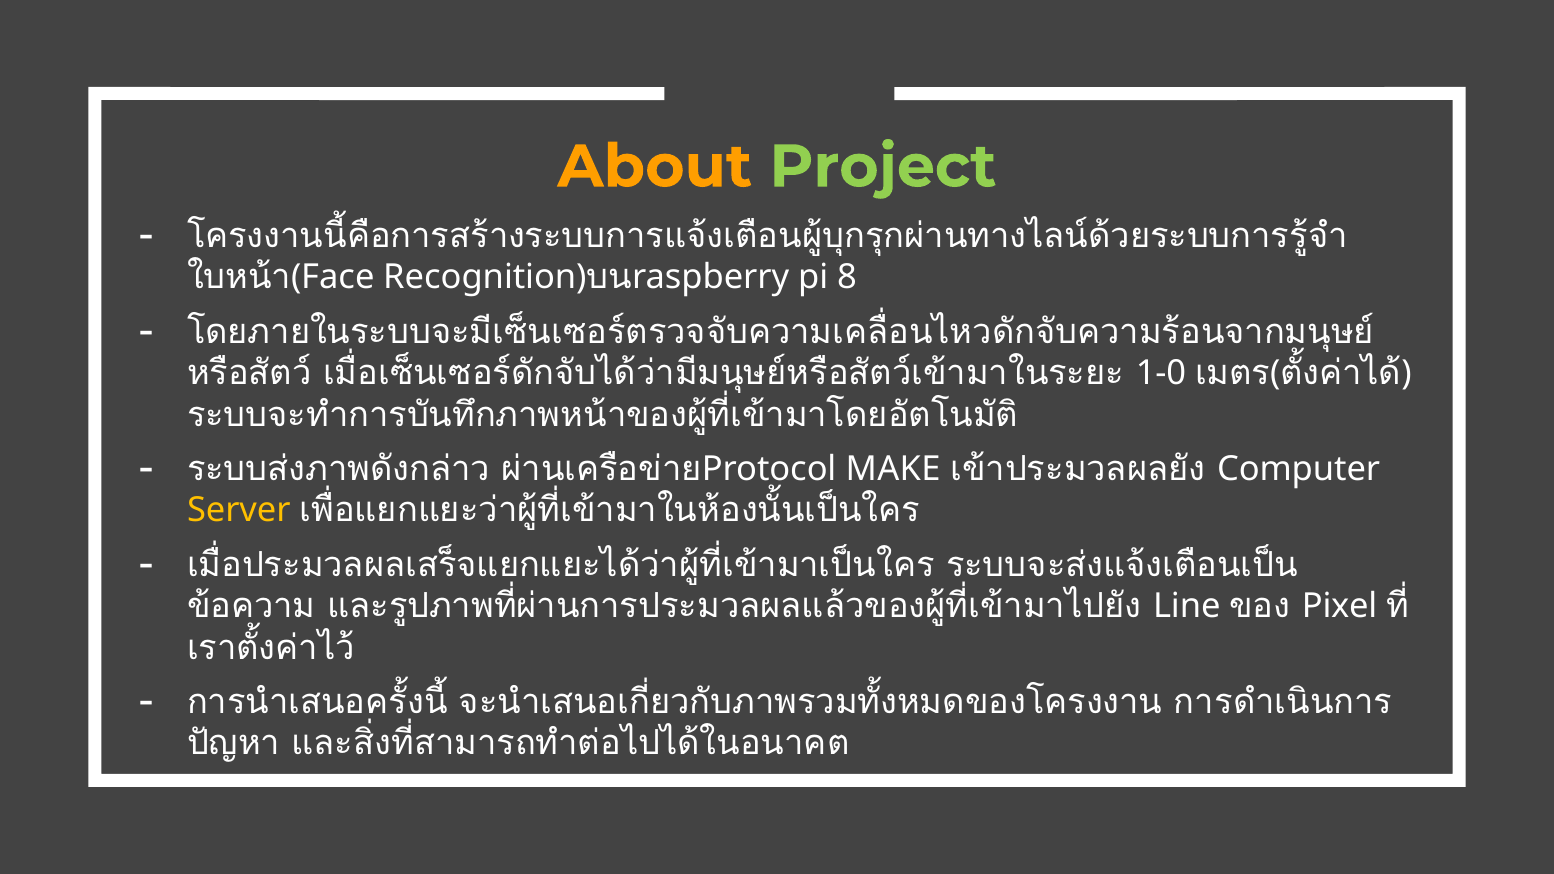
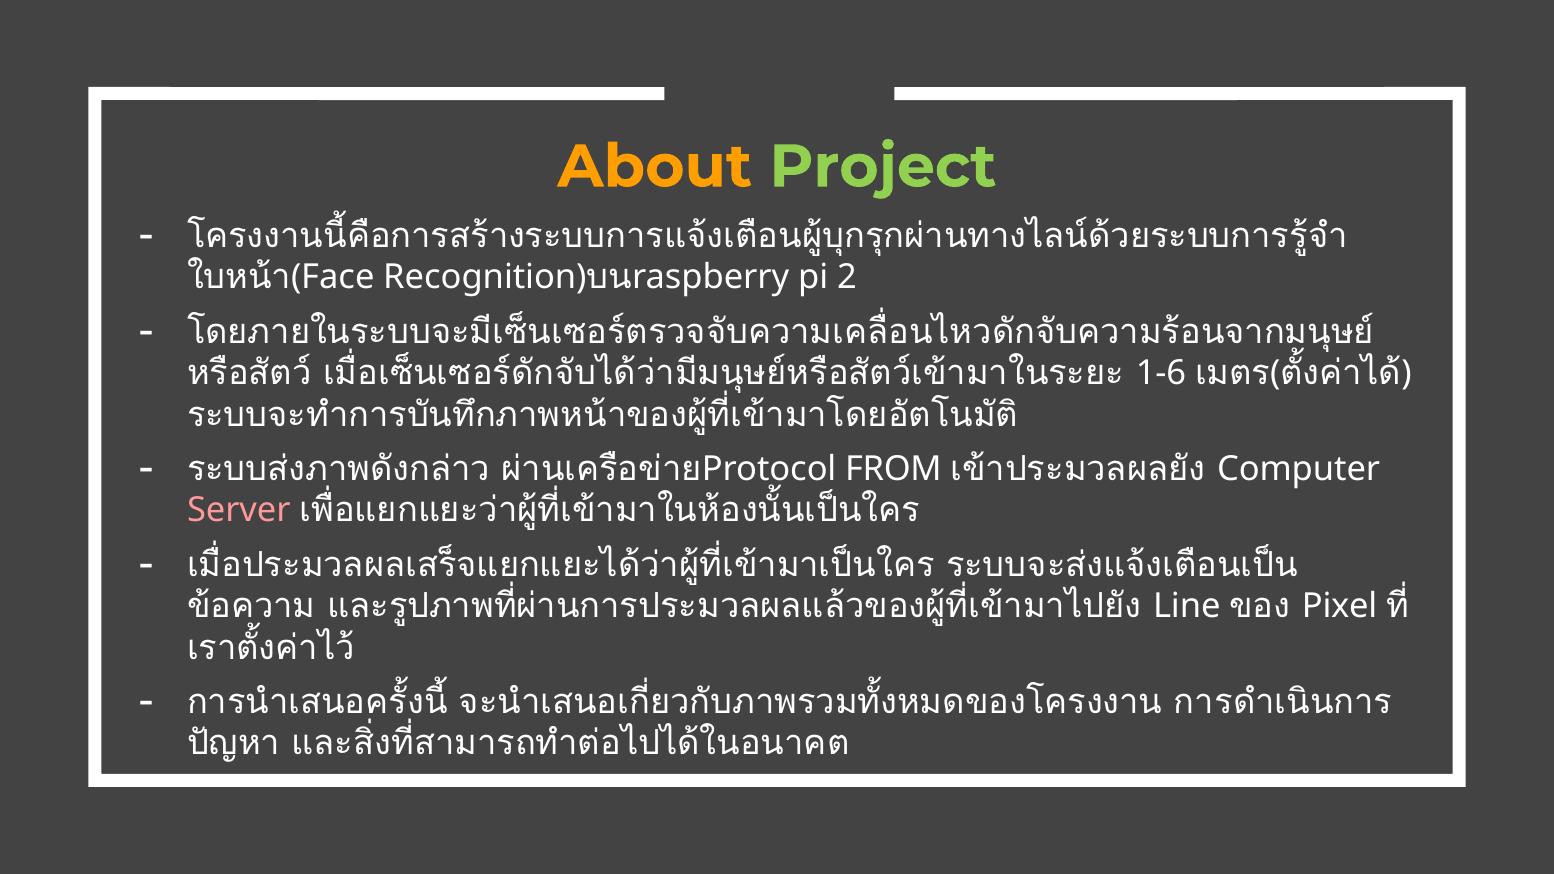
8: 8 -> 2 (847, 278)
1-0: 1-0 -> 1-6 (1161, 373)
MAKE: MAKE -> FROM (893, 469)
Server colour: yellow -> pink (239, 511)
